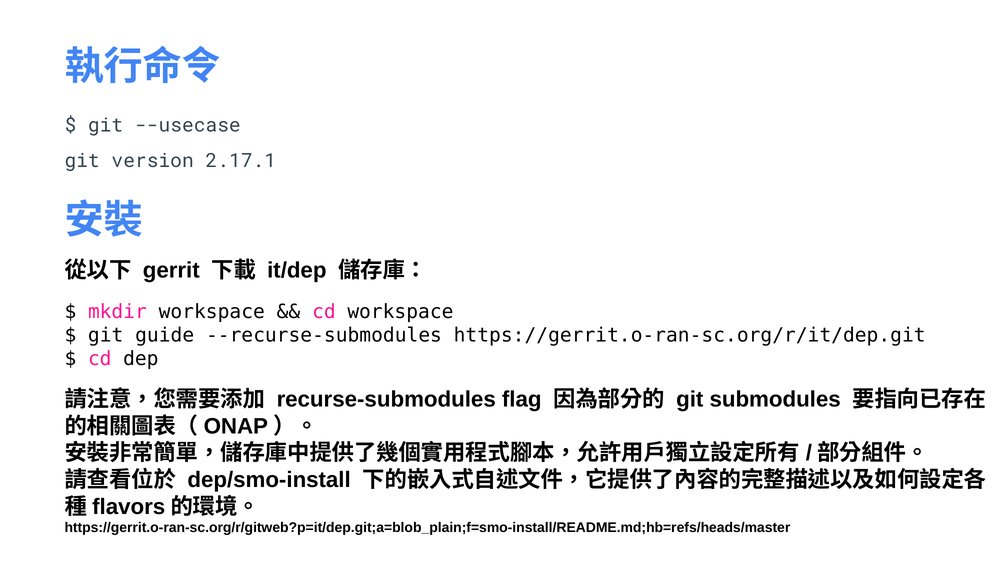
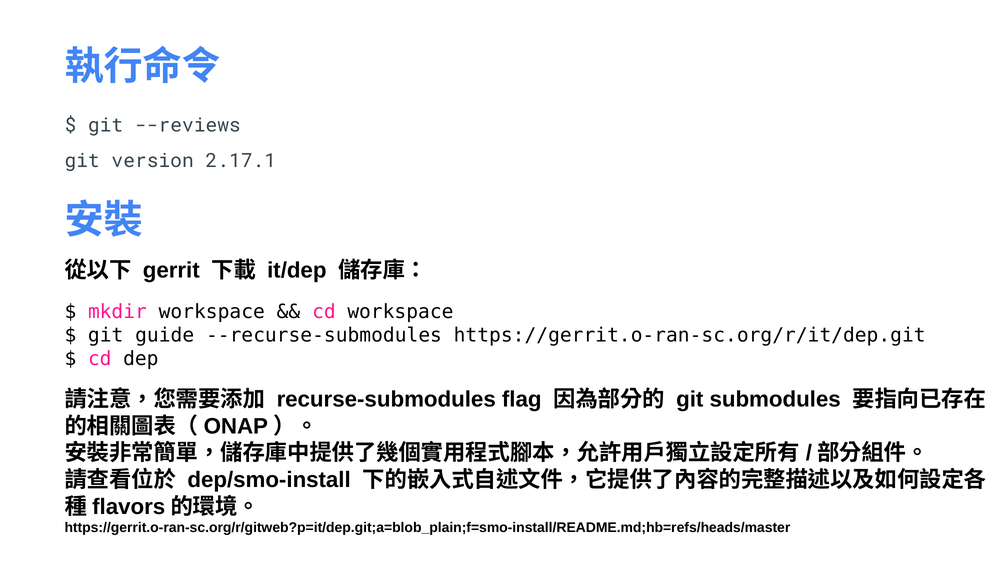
--usecase: --usecase -> --reviews (188, 125)
